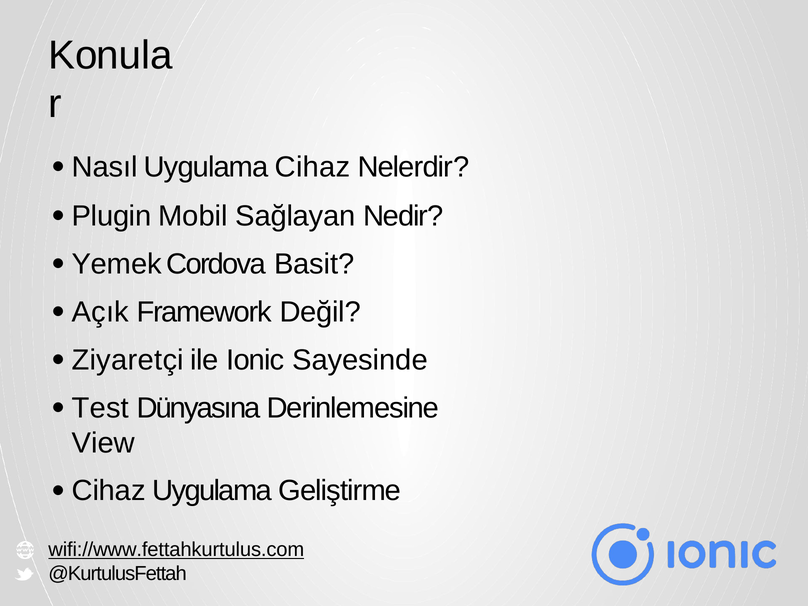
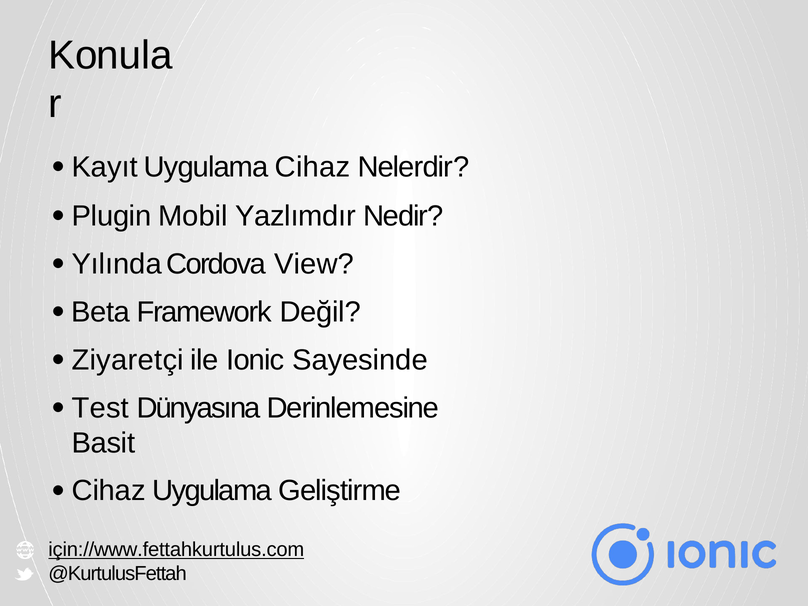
Nasıl: Nasıl -> Kayıt (105, 167)
Sağlayan: Sağlayan -> Yazlımdır (295, 216)
Yemek: Yemek -> Yılında (117, 264)
Basit: Basit -> View (314, 264)
Açık: Açık -> Beta (101, 312)
View: View -> Basit (103, 443)
wifi://www.fettahkurtulus.com: wifi://www.fettahkurtulus.com -> için://www.fettahkurtulus.com (176, 549)
